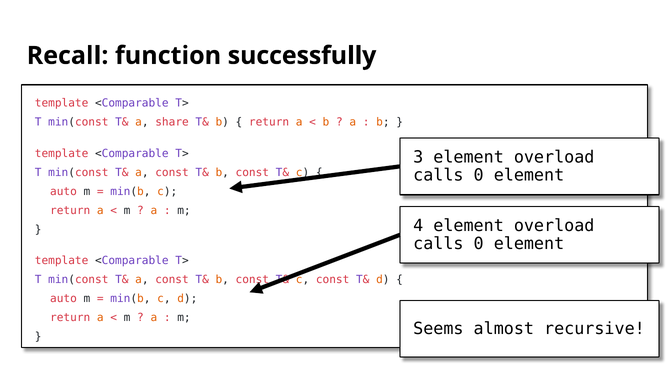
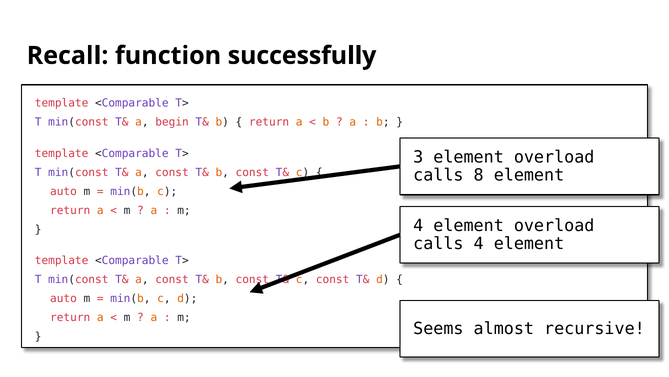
share: share -> begin (172, 122)
0: 0 -> 8 (479, 175)
0: 0 -> 4 (479, 243)
